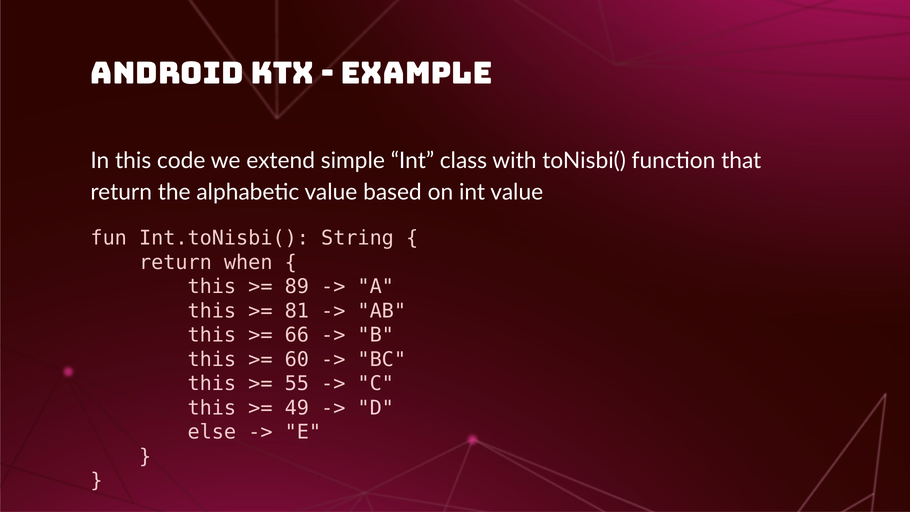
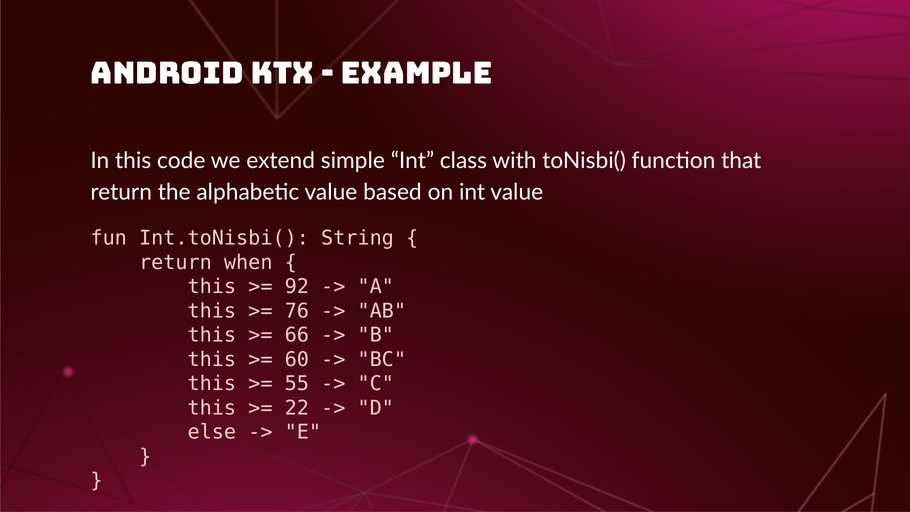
89: 89 -> 92 (297, 287)
81: 81 -> 76 (297, 311)
49: 49 -> 22 (297, 408)
